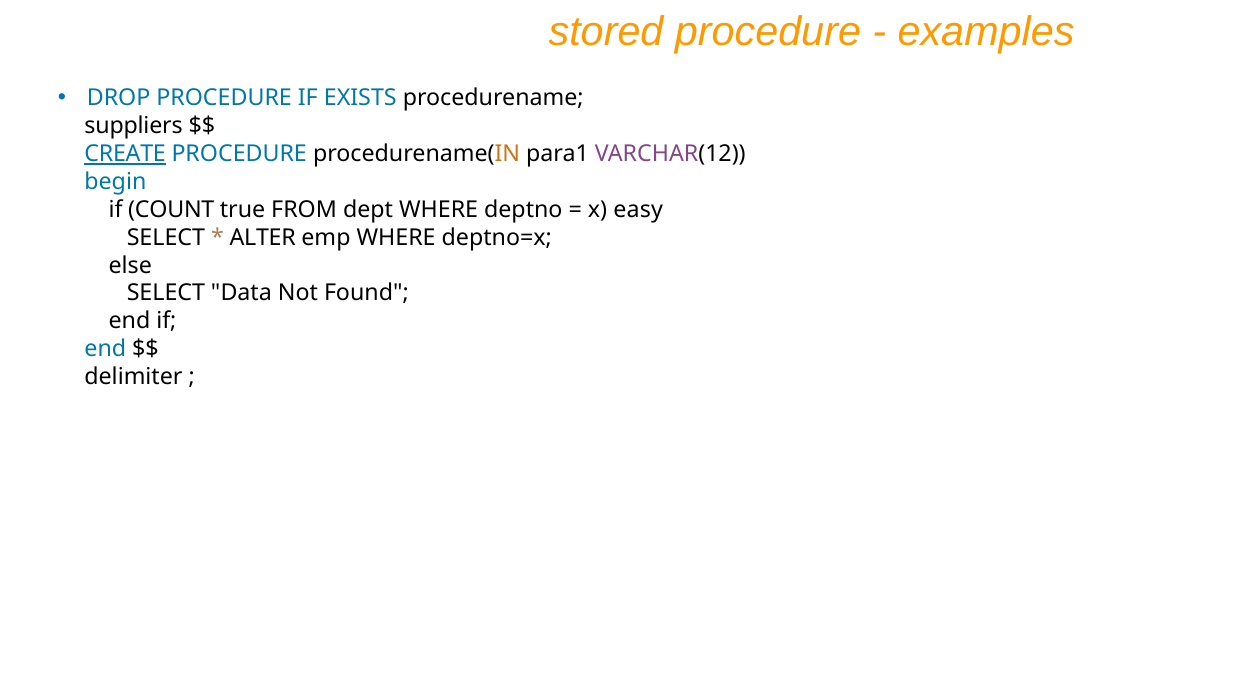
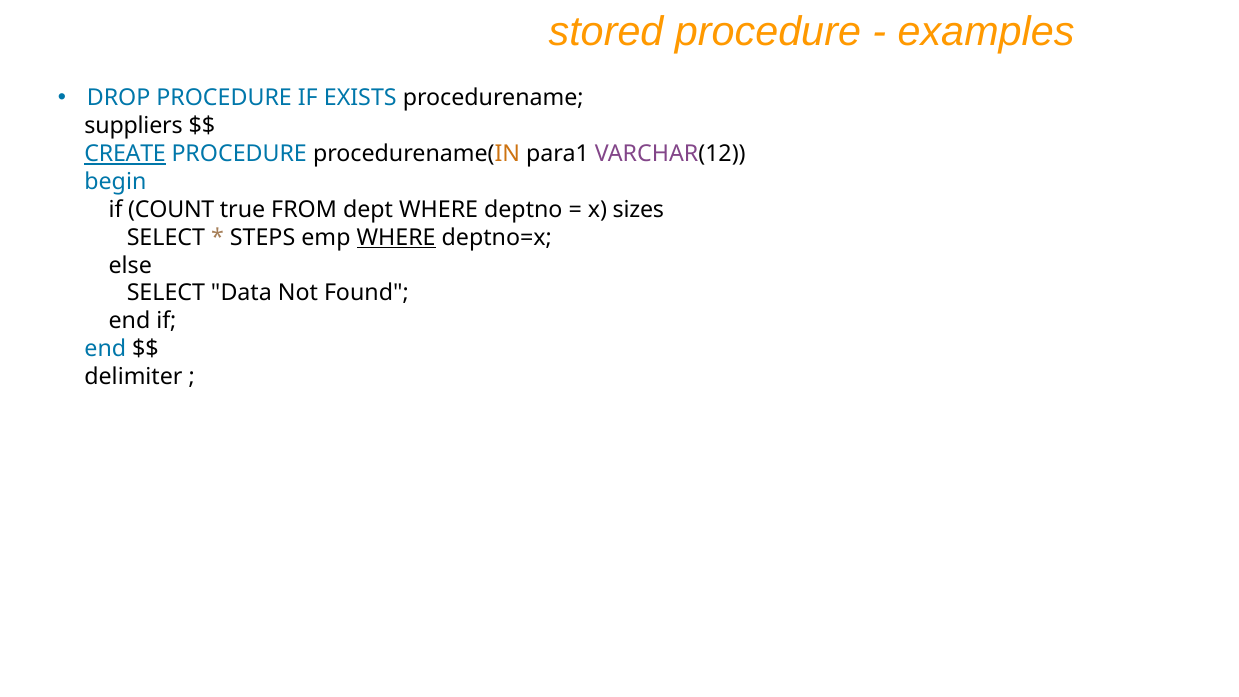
easy: easy -> sizes (638, 210)
ALTER: ALTER -> STEPS (263, 237)
WHERE underline: none -> present (396, 237)
